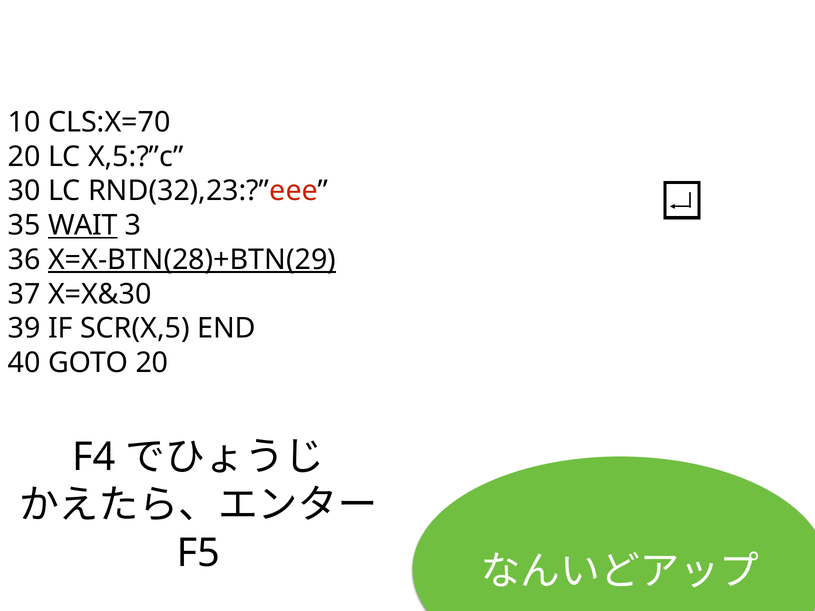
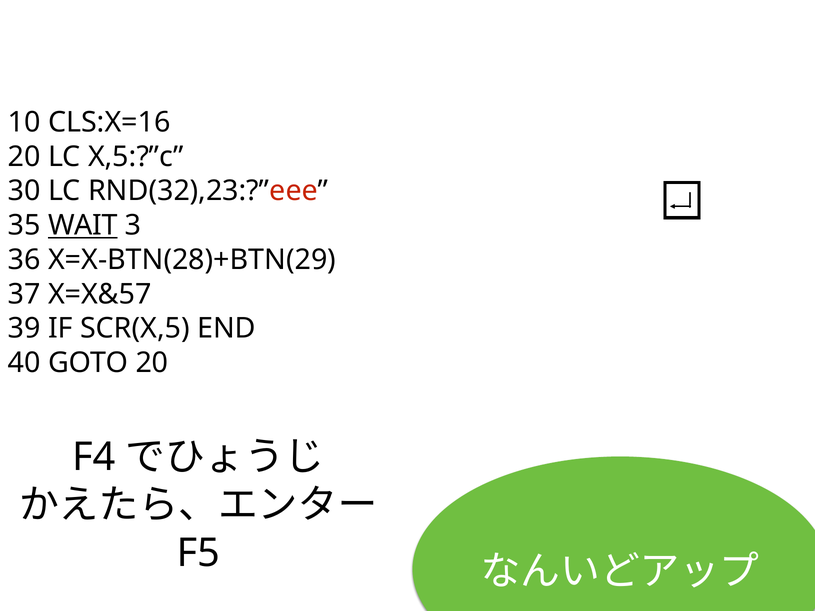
CLS:X=70: CLS:X=70 -> CLS:X=16 (109, 122)
X=X-BTN(28)+BTN(29 underline: present -> none (192, 260)
X=X&30: X=X&30 -> X=X&57 (100, 294)
